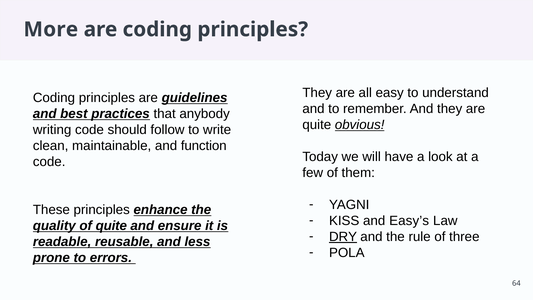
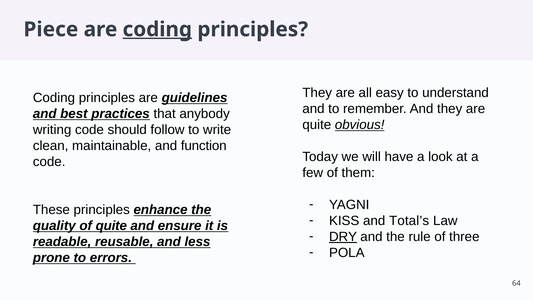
More: More -> Piece (51, 29)
coding underline: none -> present (157, 29)
Easy’s: Easy’s -> Total’s (409, 221)
